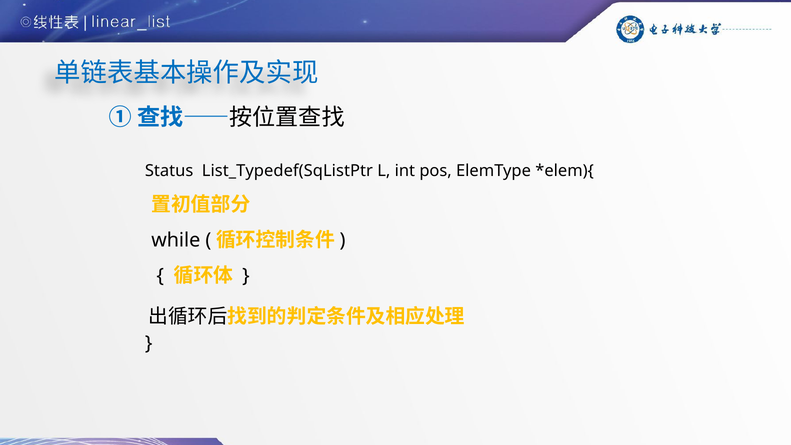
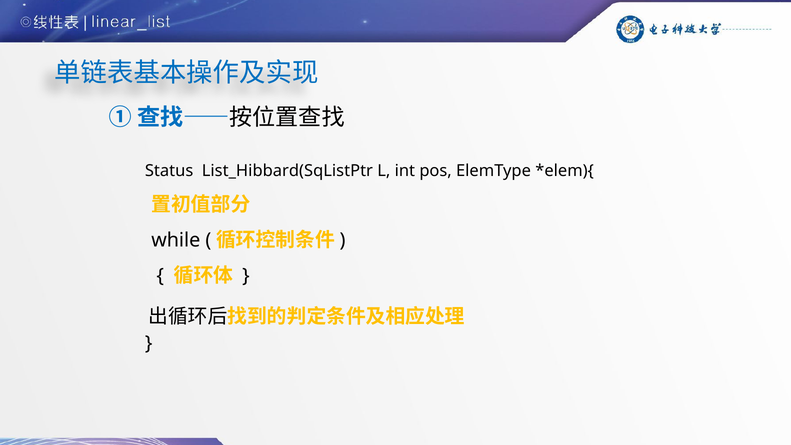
List_Typedef(SqListPtr: List_Typedef(SqListPtr -> List_Hibbard(SqListPtr (287, 171)
